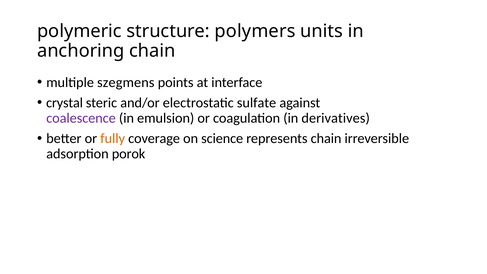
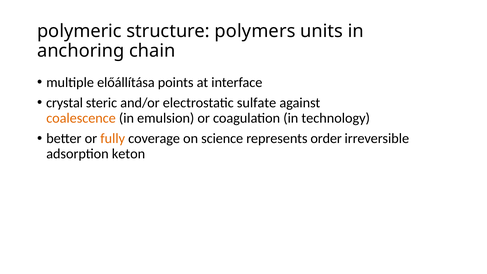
szegmens: szegmens -> előállítása (126, 82)
coalescence colour: purple -> orange (81, 118)
derivatives: derivatives -> technology (336, 118)
represents chain: chain -> order (326, 139)
porok: porok -> keton (129, 154)
